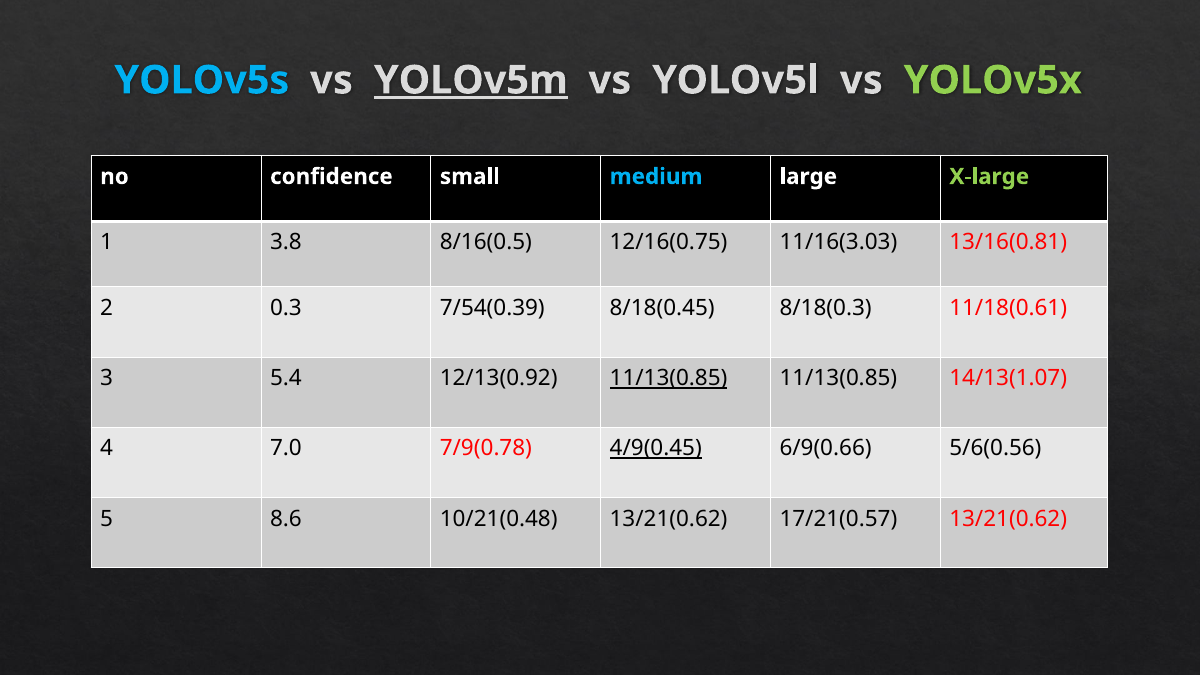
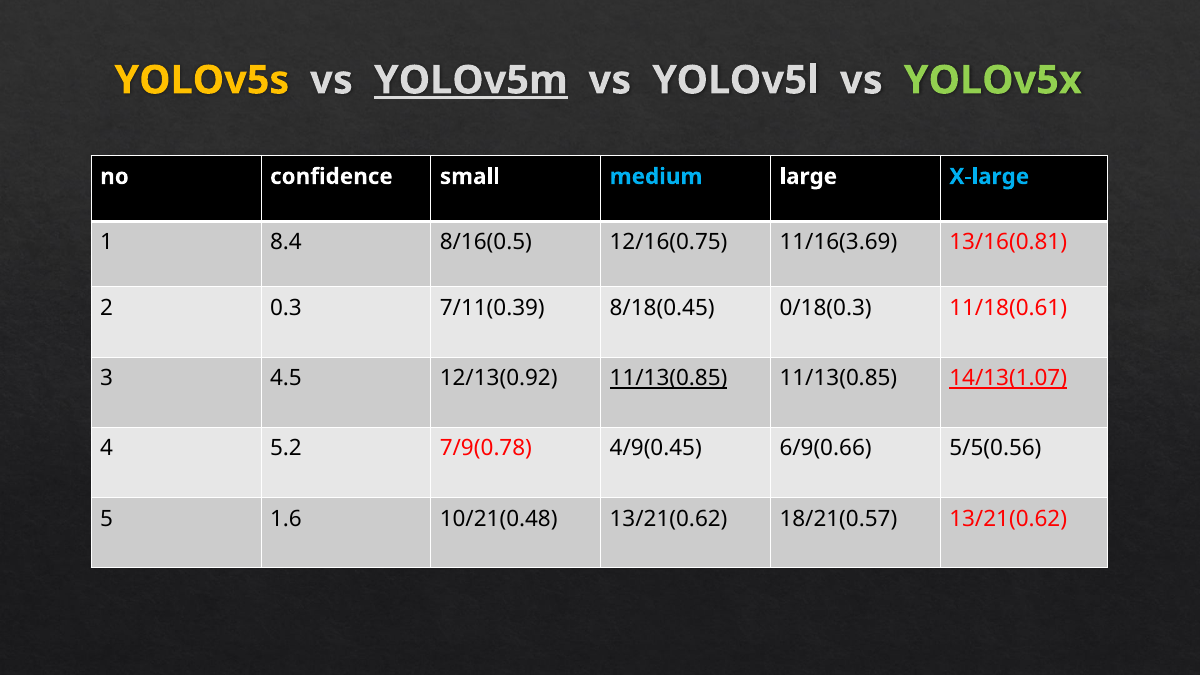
YOLOv5s colour: light blue -> yellow (202, 80)
X-large colour: light green -> light blue (989, 177)
3.8: 3.8 -> 8.4 (286, 242)
11/16(3.03: 11/16(3.03 -> 11/16(3.69 (838, 242)
7/54(0.39: 7/54(0.39 -> 7/11(0.39 (492, 308)
8/18(0.3: 8/18(0.3 -> 0/18(0.3 (826, 308)
5.4: 5.4 -> 4.5 (286, 378)
14/13(1.07 underline: none -> present (1008, 378)
7.0: 7.0 -> 5.2 (286, 448)
4/9(0.45 underline: present -> none (656, 448)
5/6(0.56: 5/6(0.56 -> 5/5(0.56 (995, 448)
8.6: 8.6 -> 1.6 (286, 519)
17/21(0.57: 17/21(0.57 -> 18/21(0.57 (838, 519)
